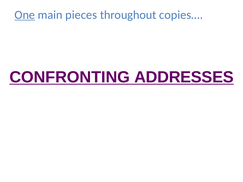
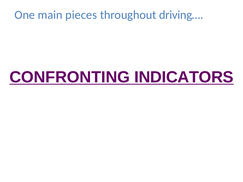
One underline: present -> none (25, 15)
copies…: copies… -> driving… (181, 15)
ADDRESSES: ADDRESSES -> INDICATORS (184, 77)
